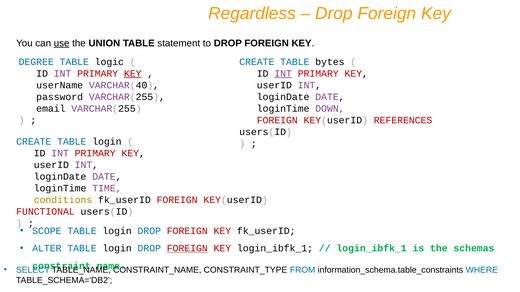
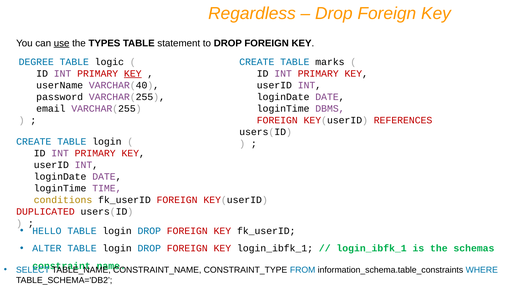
UNION: UNION -> TYPES (104, 43)
bytes: bytes -> marks (330, 62)
INT underline: present -> none (283, 74)
DOWN: DOWN -> DBMS (330, 109)
FUNCTIONAL: FUNCTIONAL -> DUPLICATED (45, 212)
SCOPE: SCOPE -> HELLO (47, 231)
FOREIGN underline: present -> none (187, 249)
